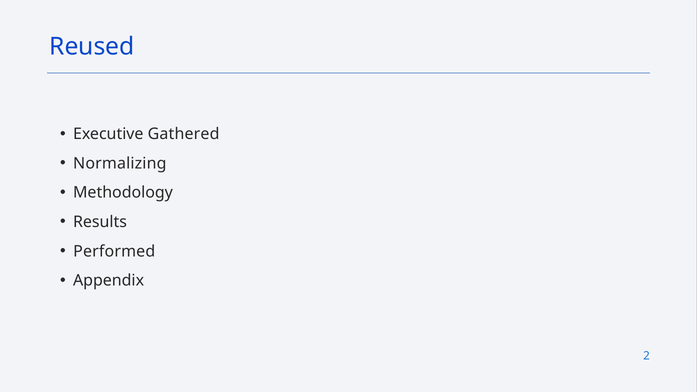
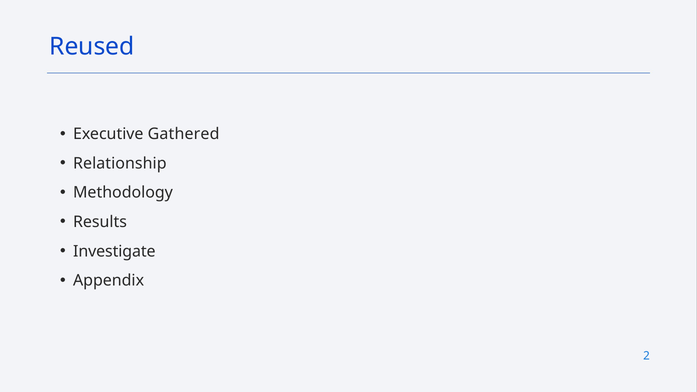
Normalizing: Normalizing -> Relationship (120, 163)
Performed: Performed -> Investigate (114, 251)
